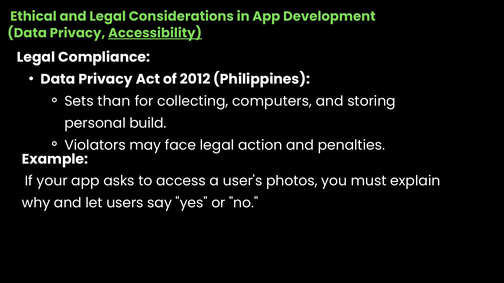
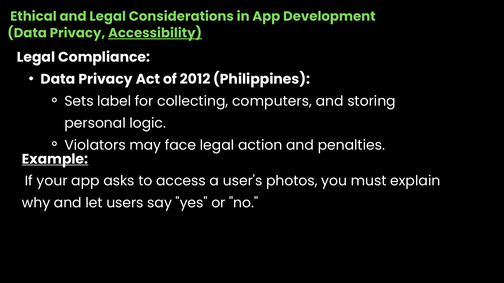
than: than -> label (114, 101)
build: build -> logic (148, 123)
Example underline: none -> present (55, 159)
